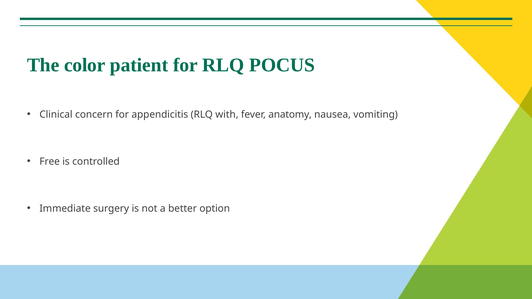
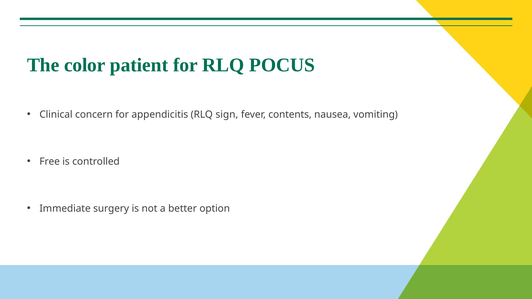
with: with -> sign (227, 115)
anatomy: anatomy -> contents (290, 115)
